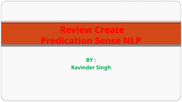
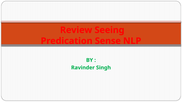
Create: Create -> Seeing (109, 30)
